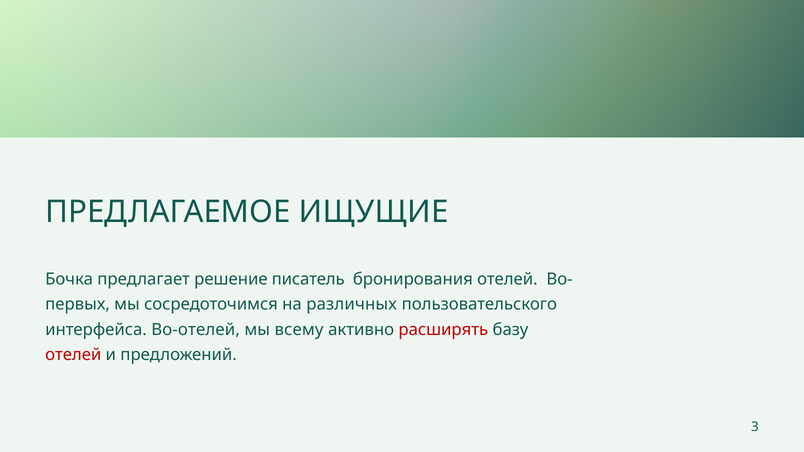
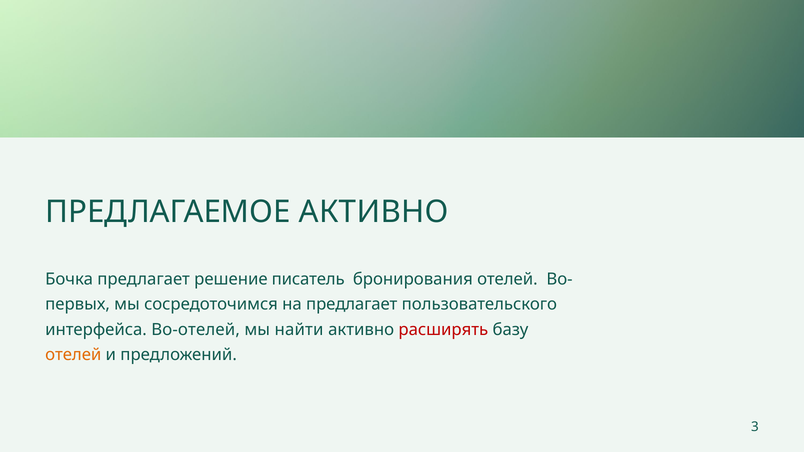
ПРЕДЛАГАЕМОЕ ИЩУЩИЕ: ИЩУЩИЕ -> АКТИВНО (374, 212)
на различных: различных -> предлагает (352, 305)
всему: всему -> найти (299, 330)
отелей colour: red -> orange (73, 355)
